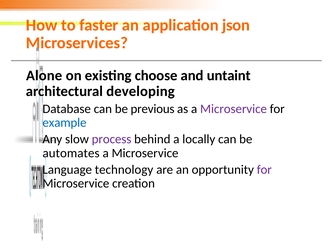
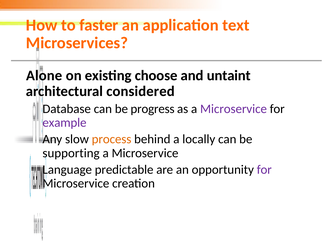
json: json -> text (236, 25)
developing: developing -> considered (141, 91)
previous: previous -> progress (153, 109)
example colour: blue -> purple (64, 122)
process colour: purple -> orange (112, 139)
automates: automates -> supporting (71, 153)
technology: technology -> predictable (124, 169)
